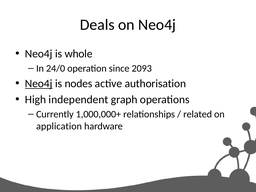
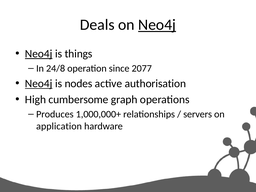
Neo4j underline: none -> present (157, 25)
Neo4j underline: none -> present (39, 54)
whole: whole -> things (79, 54)
24/0: 24/0 -> 24/8 (56, 68)
2093: 2093 -> 2077 (142, 68)
independent: independent -> cumbersome (78, 100)
Currently: Currently -> Produces (55, 114)
related: related -> servers (198, 114)
